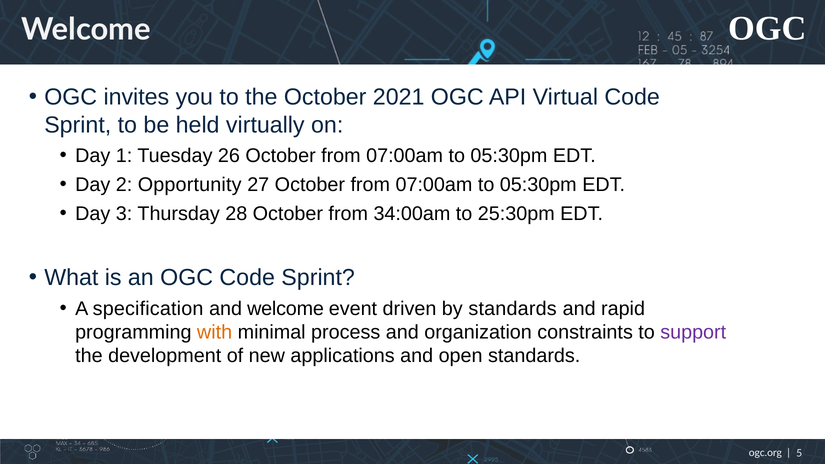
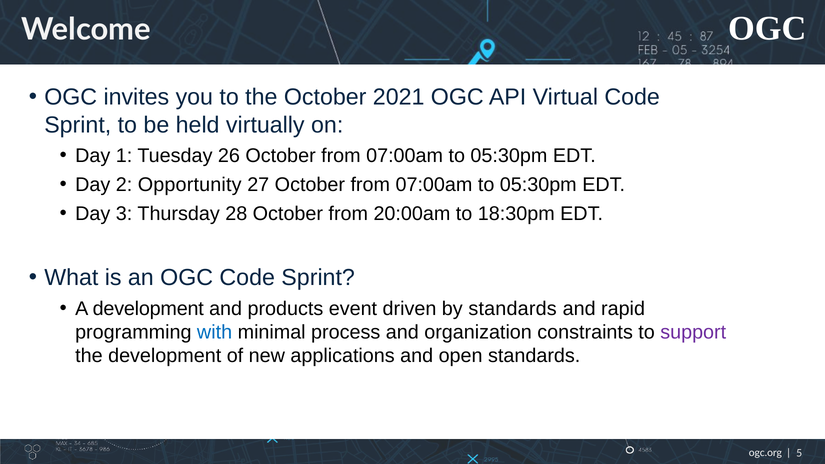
34:00am: 34:00am -> 20:00am (412, 214)
25:30pm: 25:30pm -> 18:30pm (516, 214)
A specification: specification -> development (148, 309)
and welcome: welcome -> products (285, 309)
with colour: orange -> blue (215, 332)
